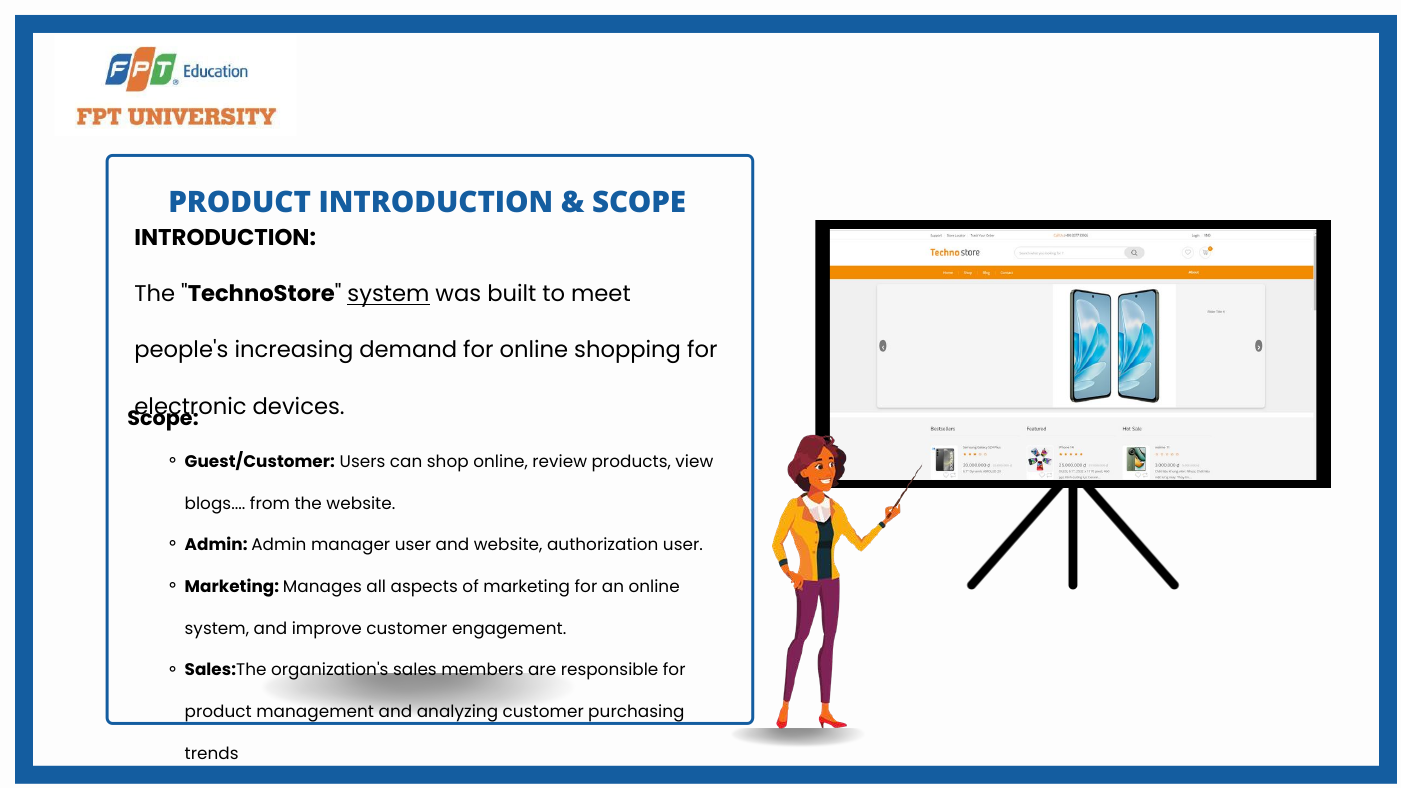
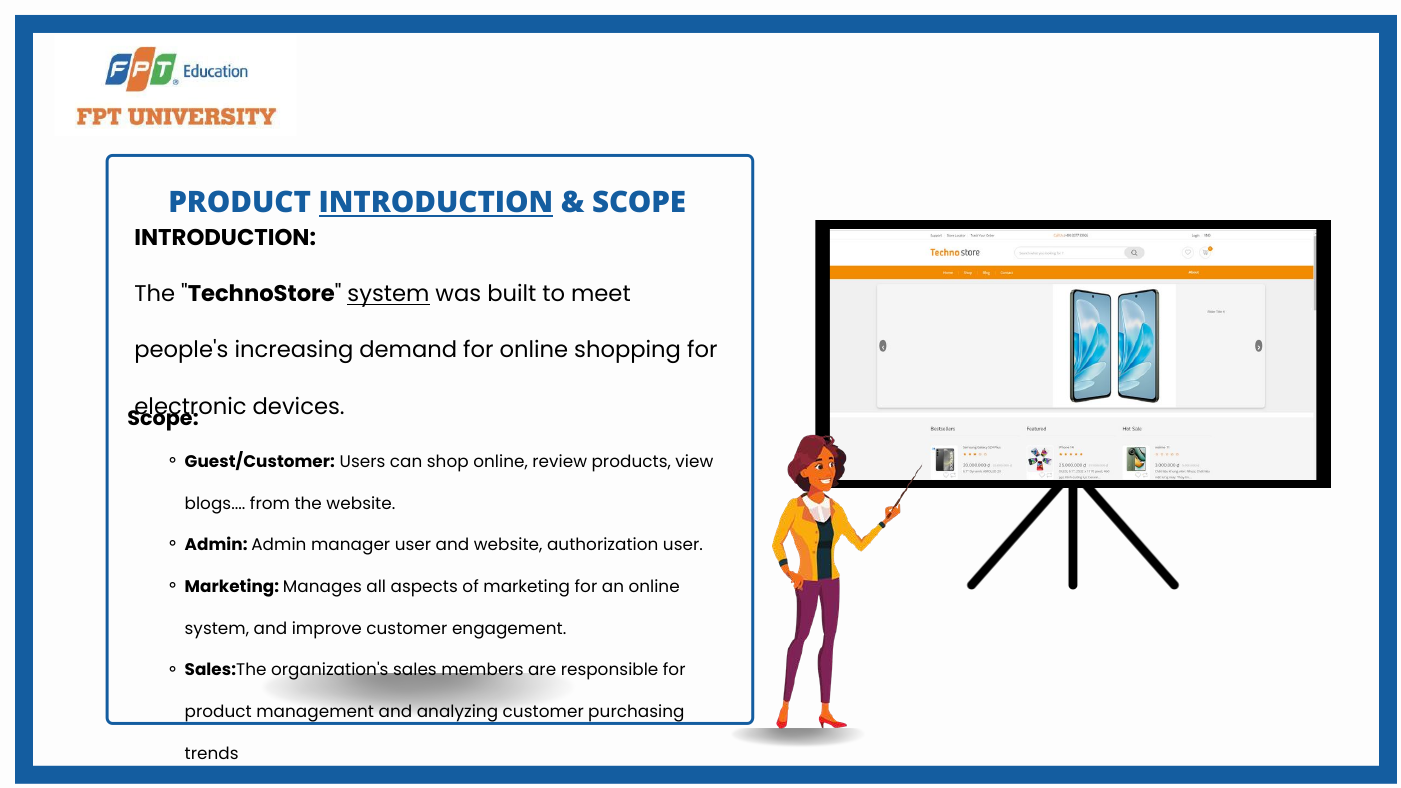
INTRODUCTION underline: none -> present (436, 203)
